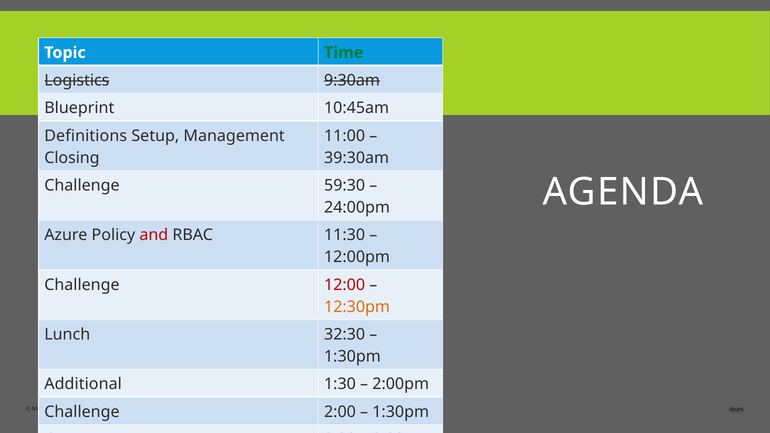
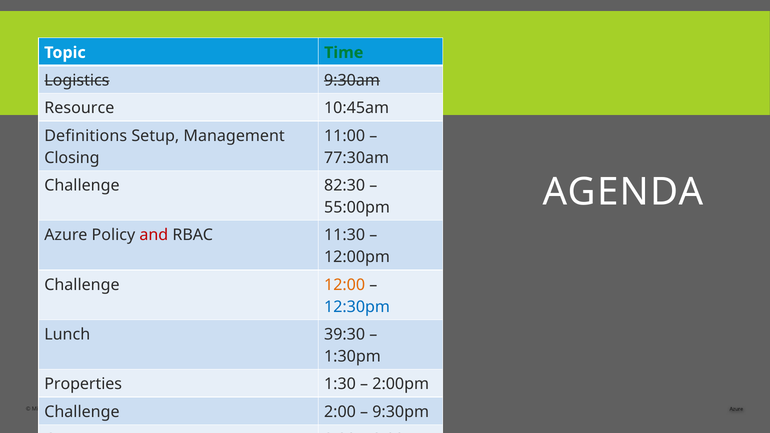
Blueprint: Blueprint -> Resource (79, 108)
39:30am: 39:30am -> 77:30am (357, 158)
59:30: 59:30 -> 82:30 (345, 186)
24:00pm: 24:00pm -> 55:00pm (357, 207)
12:00 colour: red -> orange (345, 285)
12:30pm colour: orange -> blue (357, 307)
32:30: 32:30 -> 39:30 (345, 335)
Additional: Additional -> Properties (83, 384)
1:30pm: 1:30pm -> 9:30pm (401, 412)
